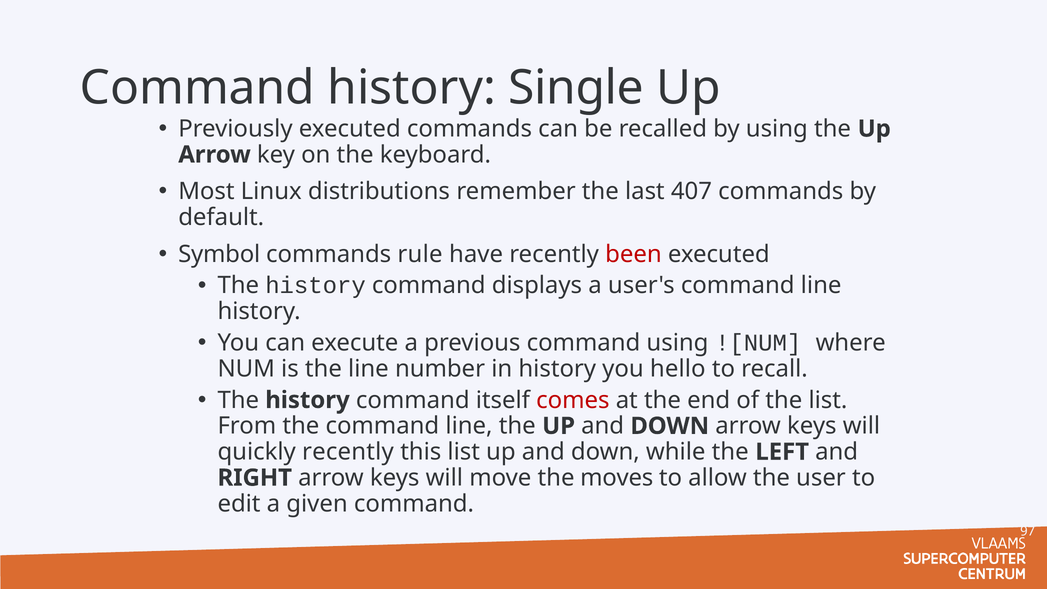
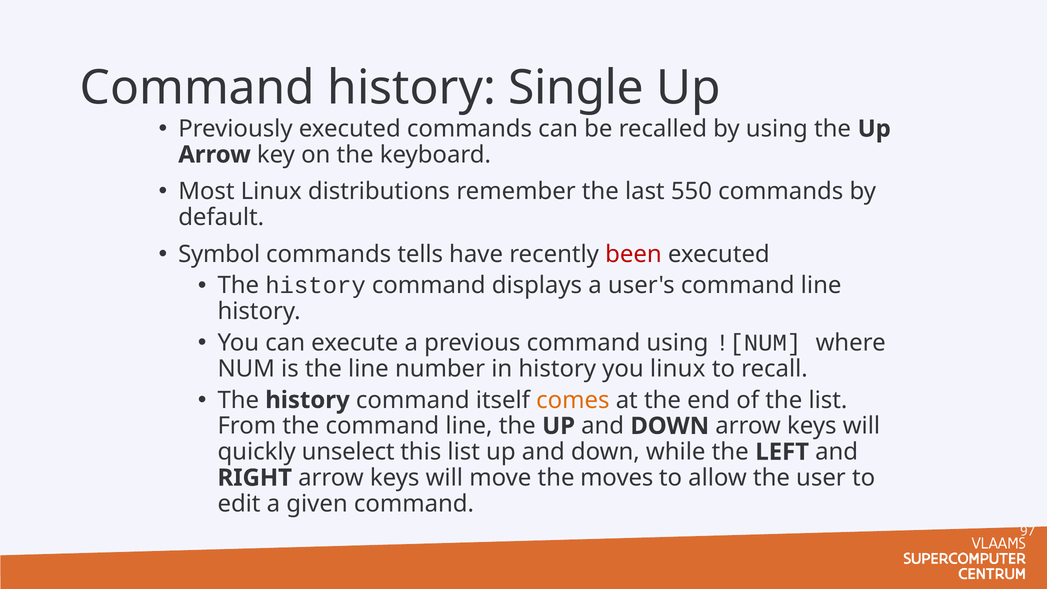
407: 407 -> 550 (691, 191)
rule: rule -> tells (420, 254)
you hello: hello -> linux (678, 369)
comes colour: red -> orange (573, 400)
quickly recently: recently -> unselect (348, 452)
